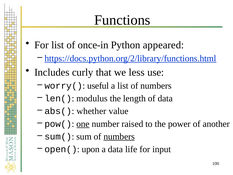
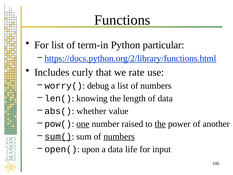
once-in: once-in -> term-in (93, 45)
appeared: appeared -> particular (164, 45)
less: less -> rate (137, 72)
useful: useful -> debug (98, 86)
modulus: modulus -> knowing (92, 98)
the underline: none -> present (160, 124)
sum( underline: none -> present (58, 136)
